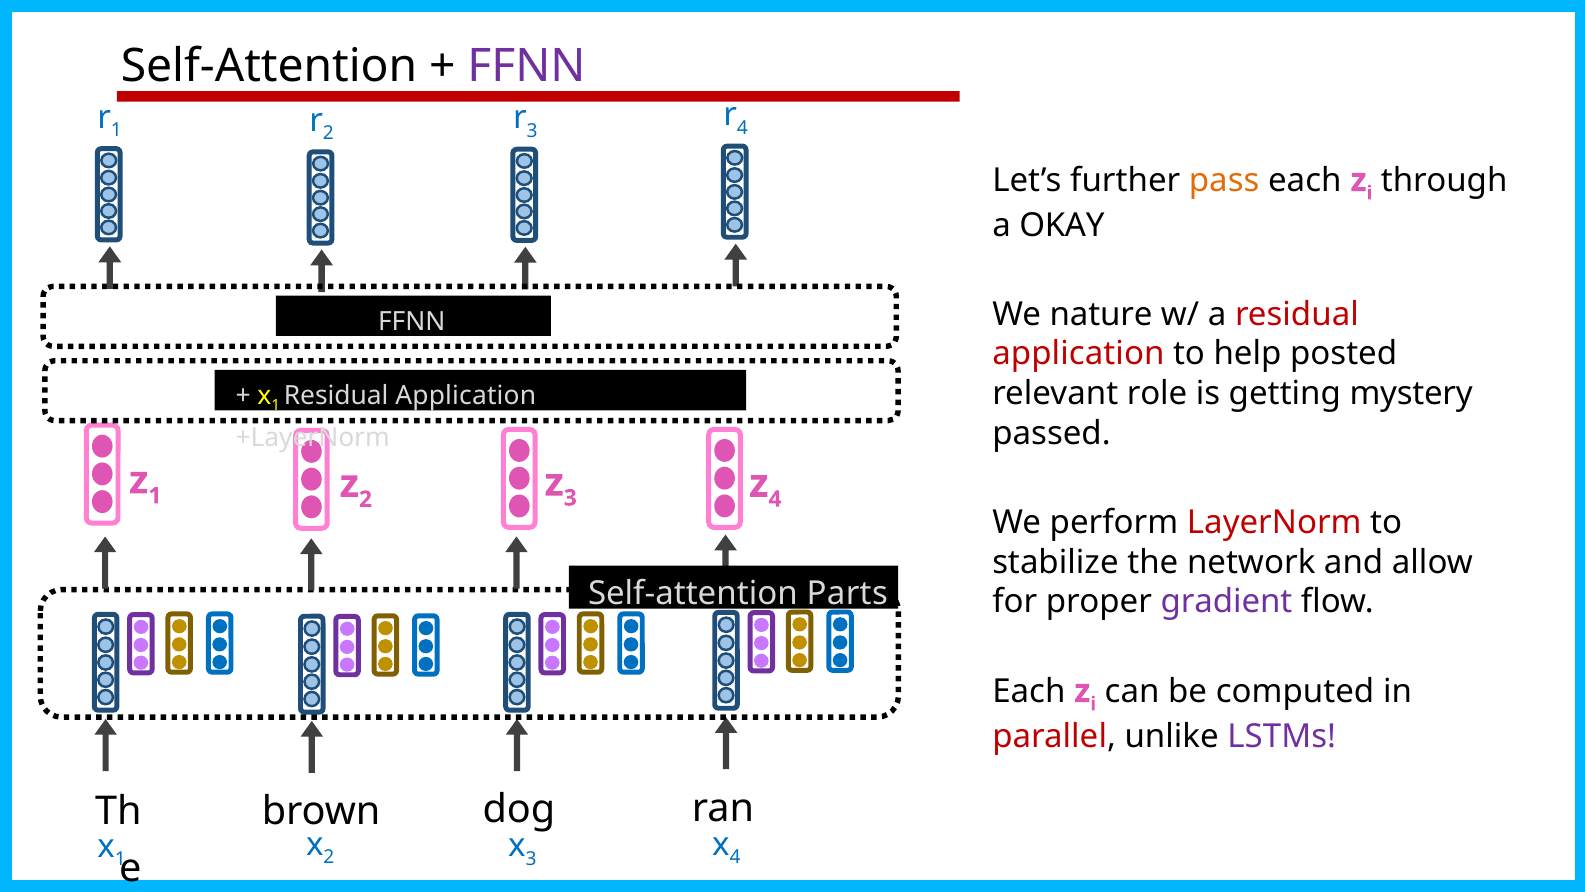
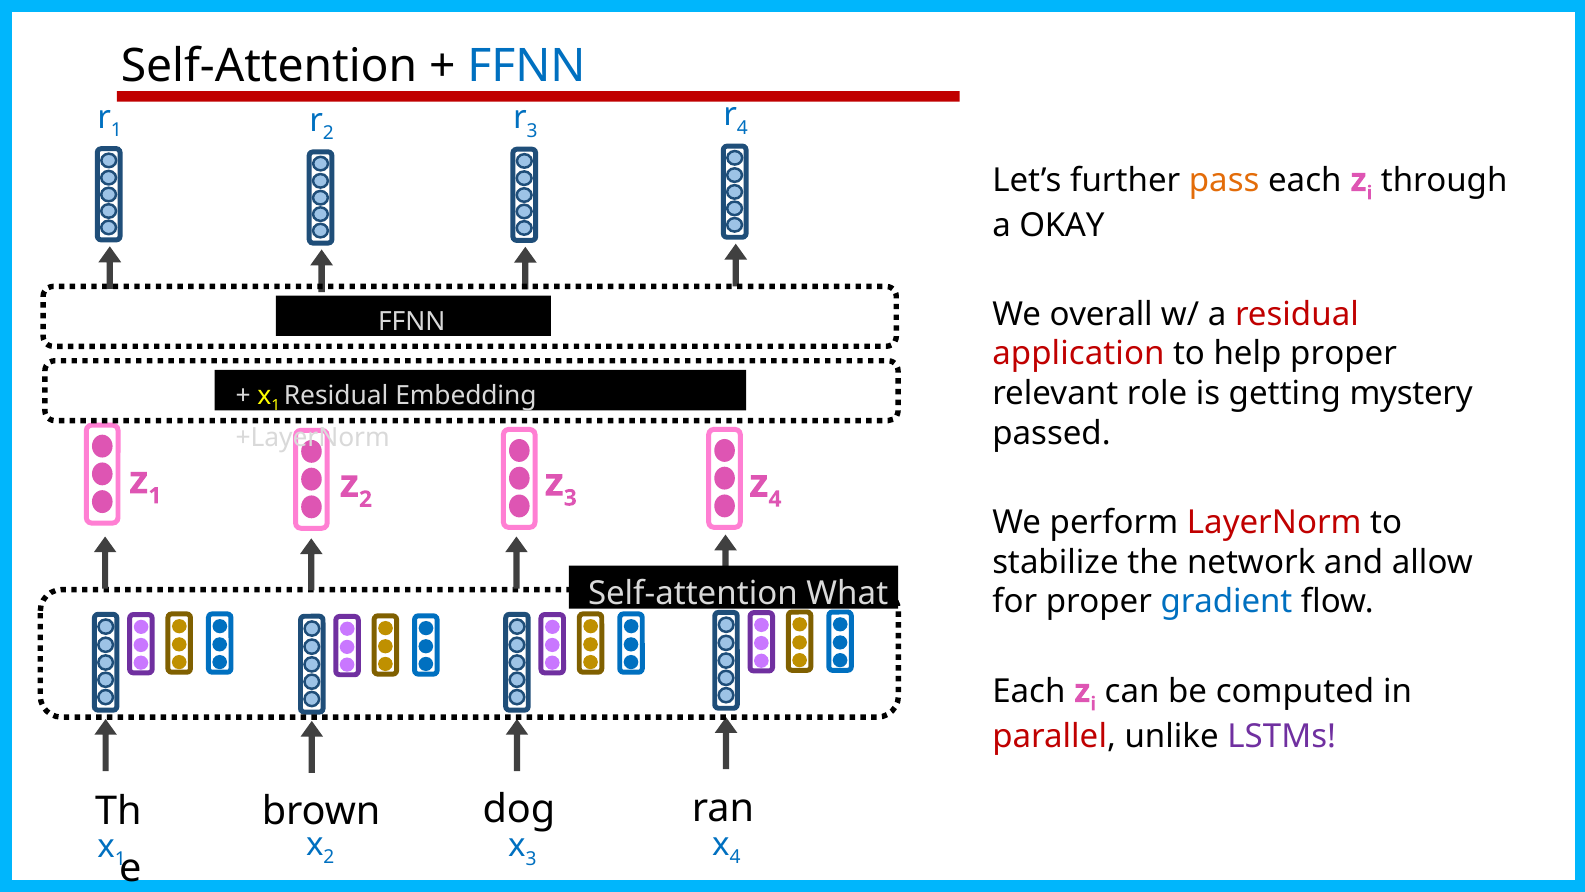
FFNN colour: purple -> blue (527, 67)
nature: nature -> overall (1101, 314)
help posted: posted -> proper (1344, 354)
Application: Application -> Embedding (466, 395)
Parts: Parts -> What (847, 594)
gradient colour: purple -> blue (1226, 602)
